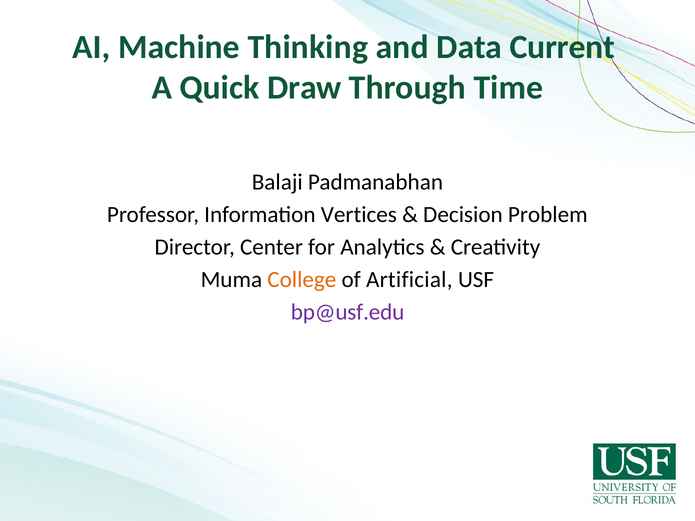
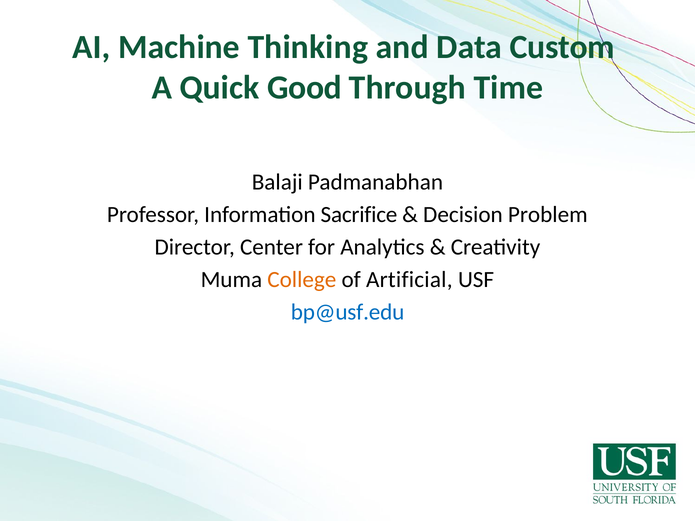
Current: Current -> Custom (562, 47)
Draw: Draw -> Good (304, 88)
Vertices: Vertices -> Sacrifice (359, 215)
bp@usf.edu colour: purple -> blue (348, 312)
